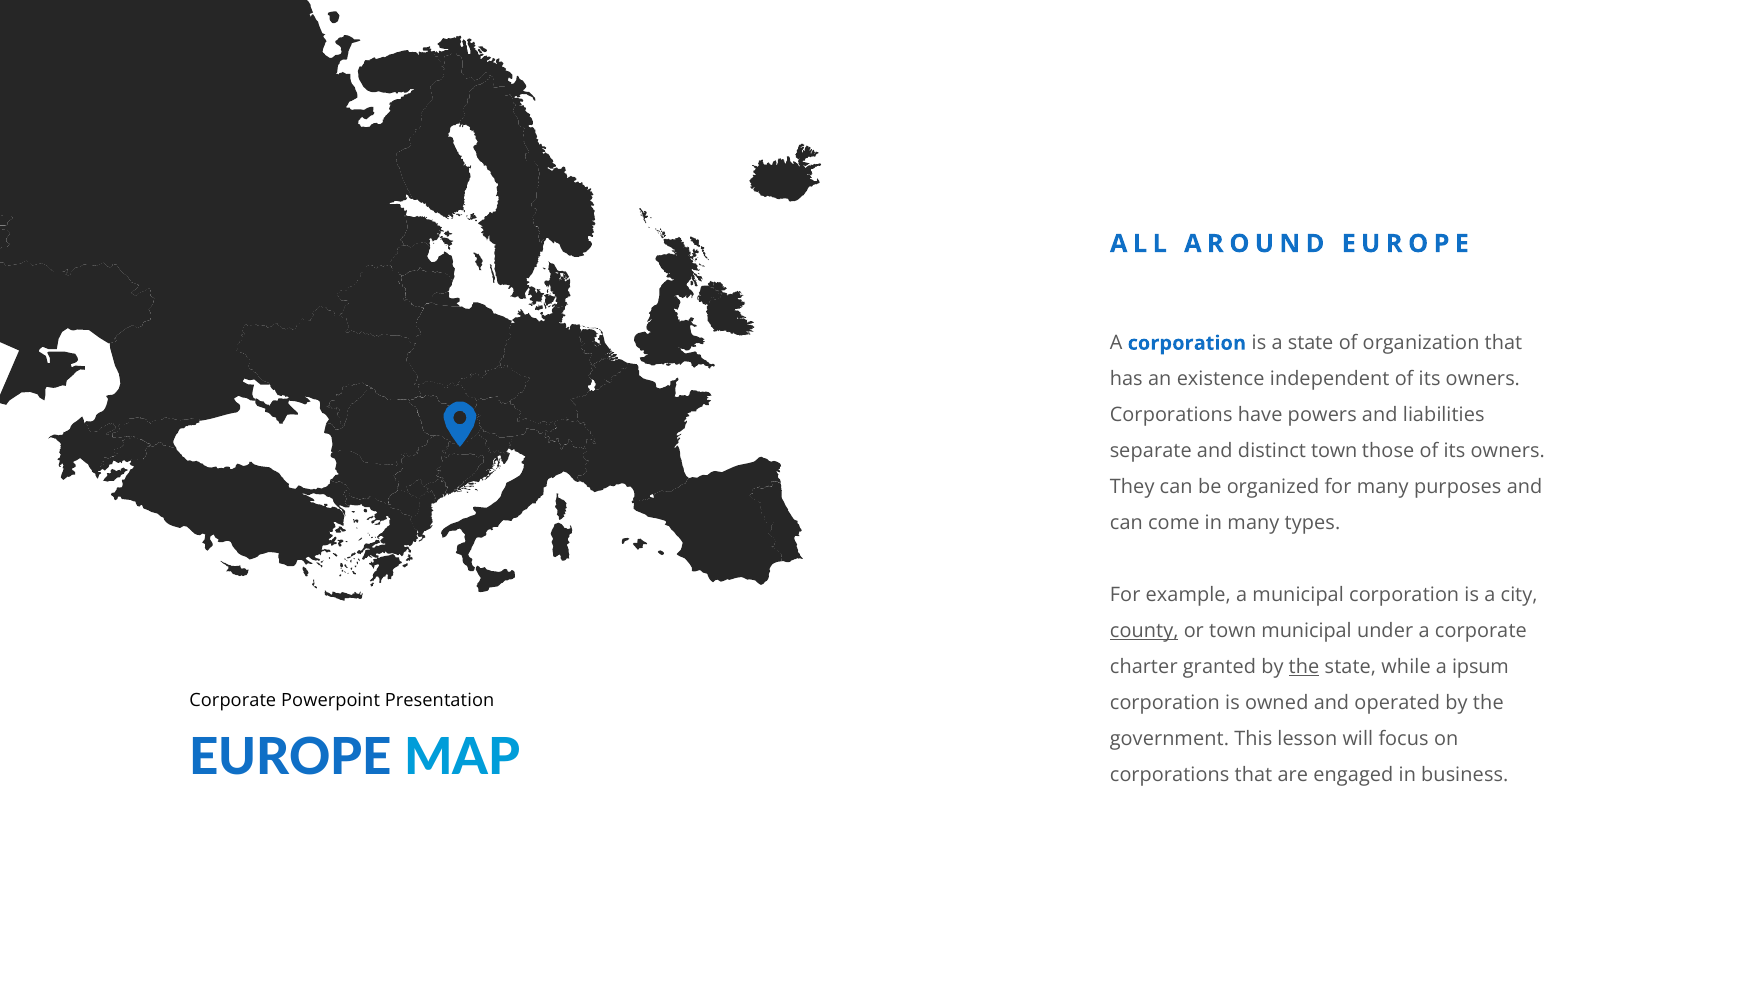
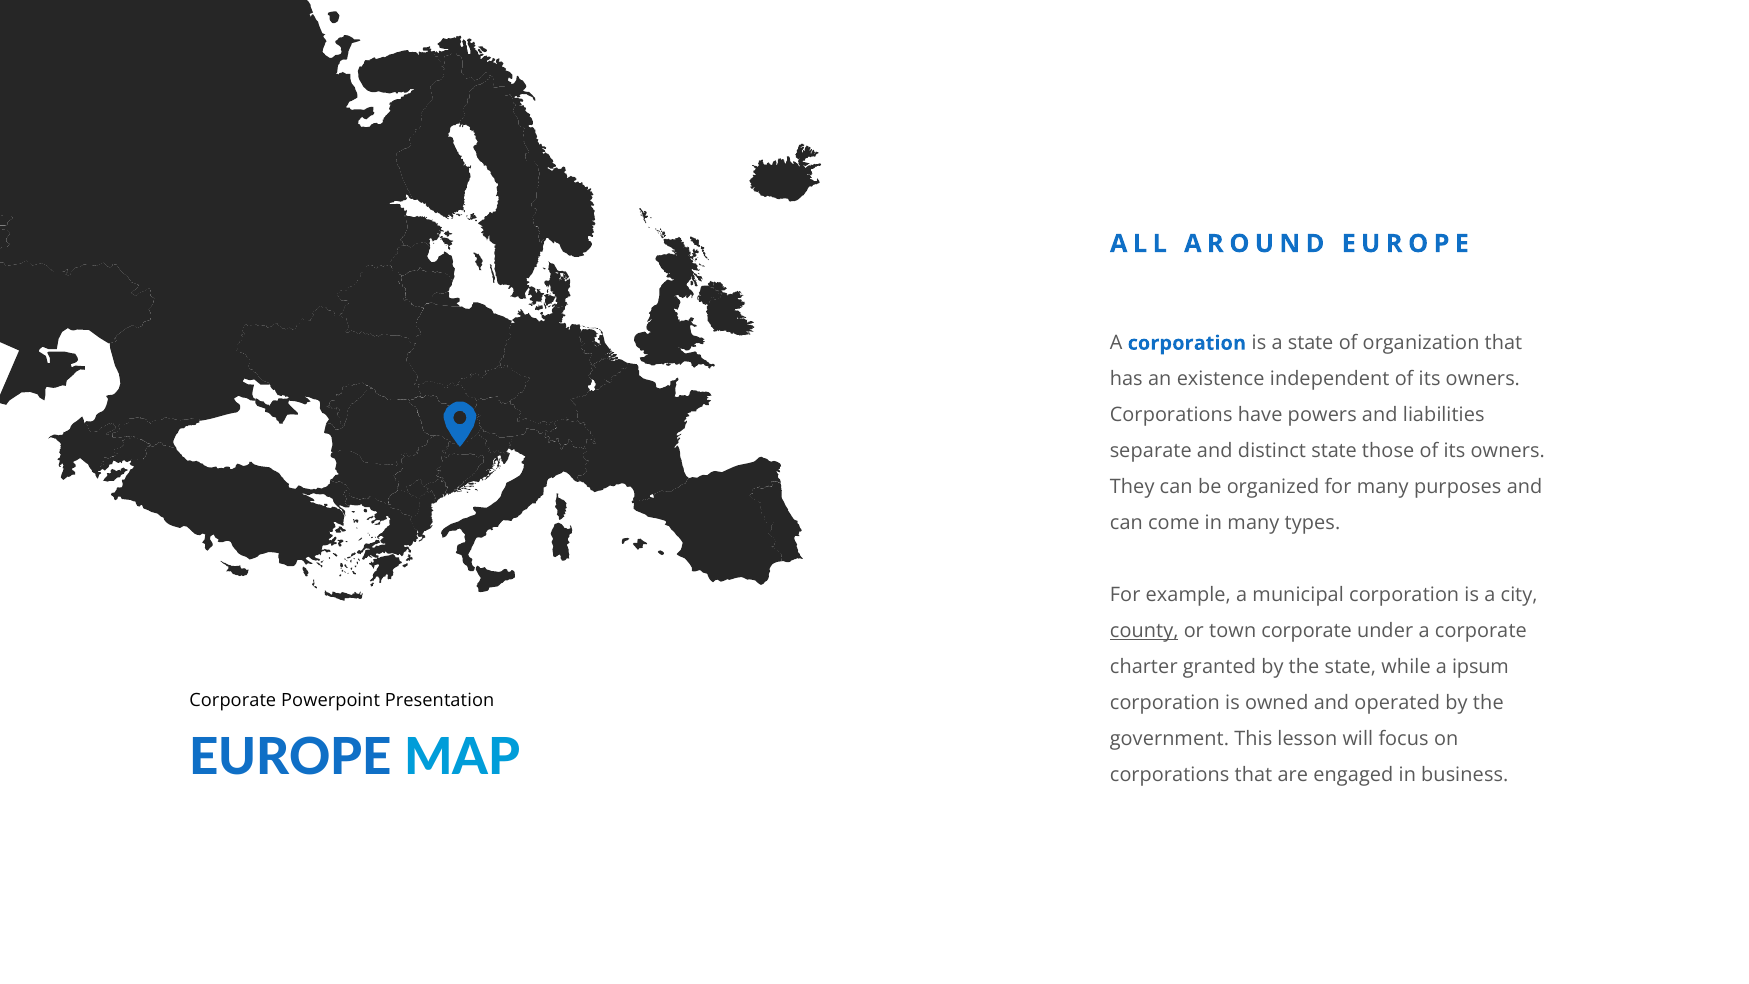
distinct town: town -> state (1334, 451)
town municipal: municipal -> corporate (1307, 631)
the underline: present -> none (1304, 667)
